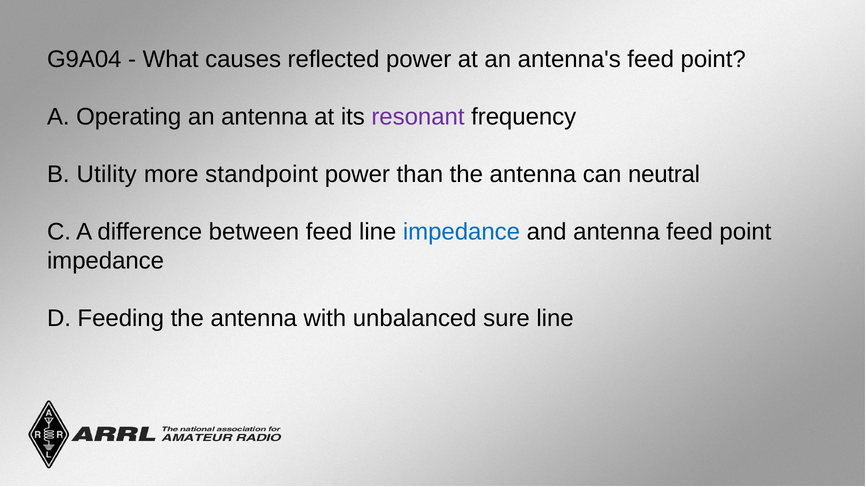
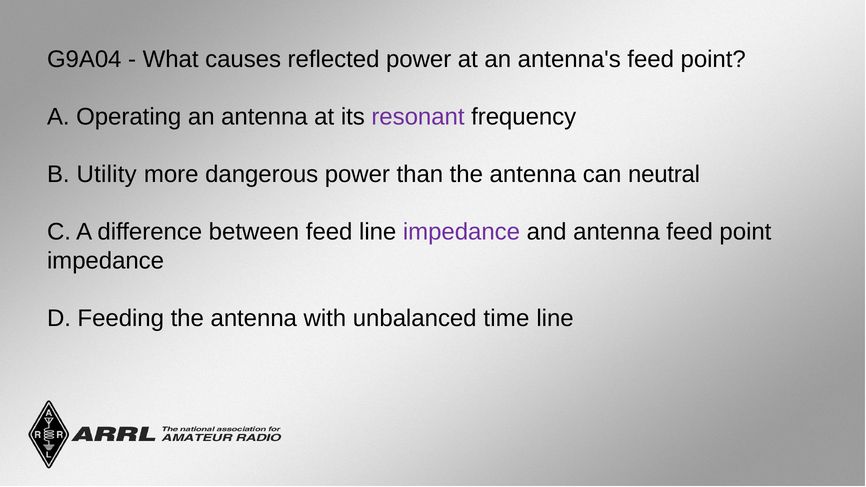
standpoint: standpoint -> dangerous (262, 174)
impedance colour: blue -> purple (461, 232)
sure: sure -> time (506, 318)
